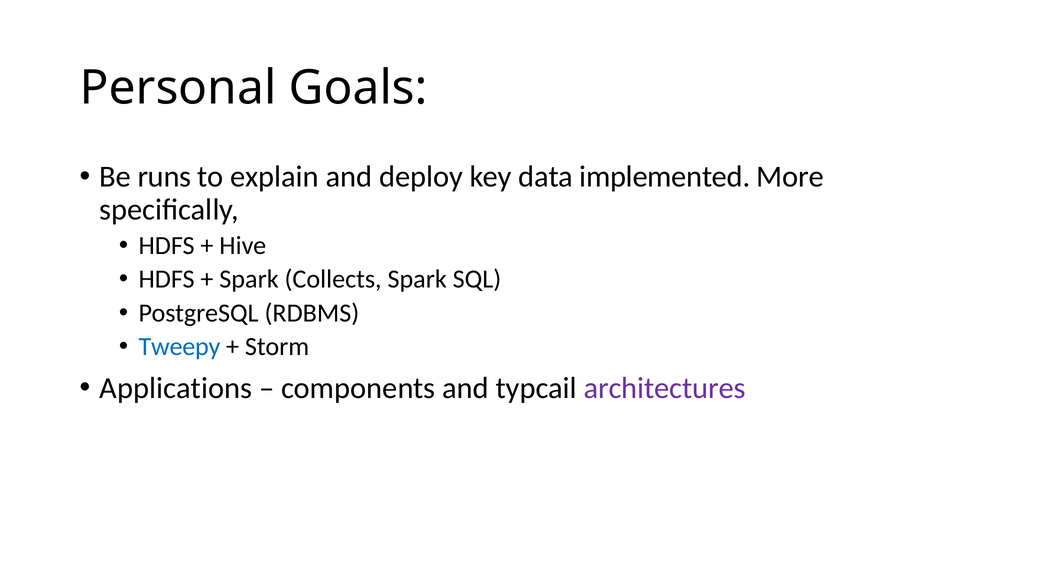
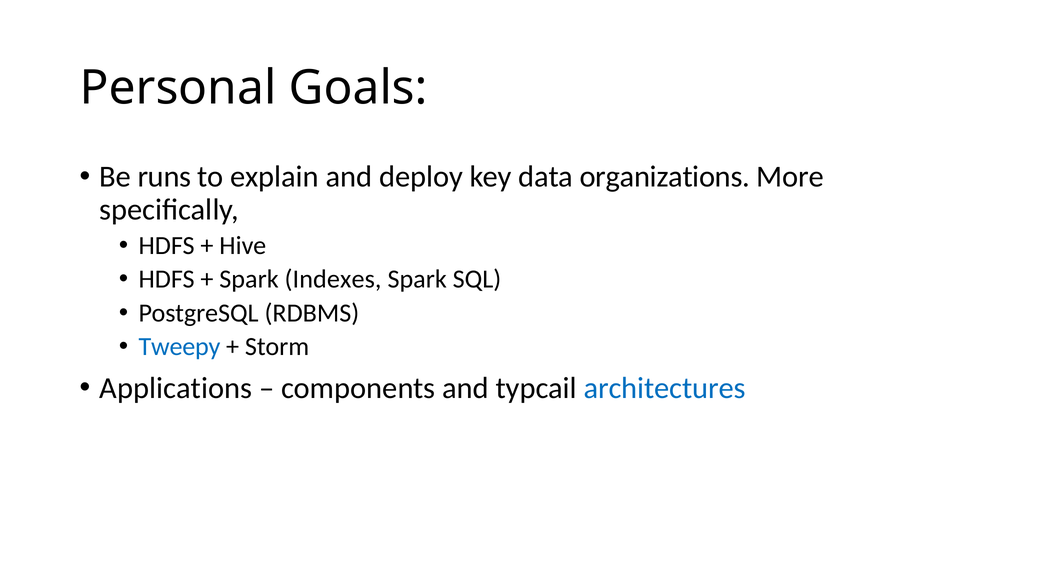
implemented: implemented -> organizations (665, 177)
Collects: Collects -> Indexes (333, 280)
architectures colour: purple -> blue (665, 388)
